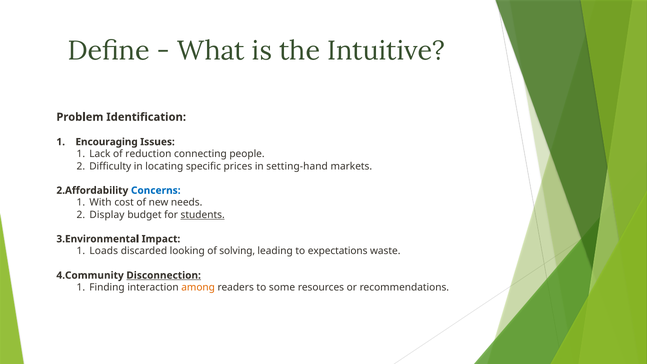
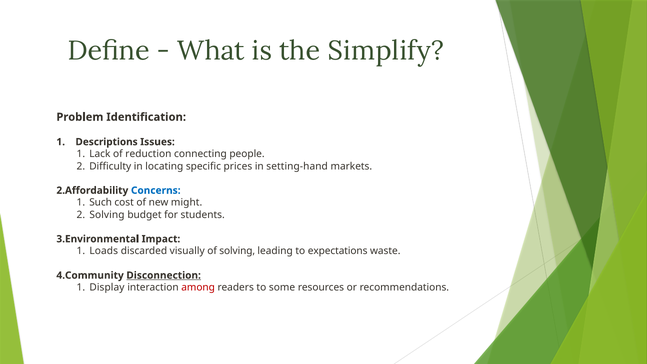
Intuitive: Intuitive -> Simplify (386, 51)
Encouraging: Encouraging -> Descriptions (107, 142)
With: With -> Such (101, 203)
needs: needs -> might (187, 203)
Display: Display -> Solving (107, 215)
students underline: present -> none (203, 215)
looking: looking -> visually (187, 251)
Finding: Finding -> Display (107, 287)
among colour: orange -> red (198, 287)
